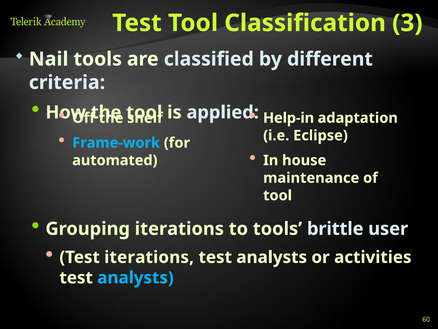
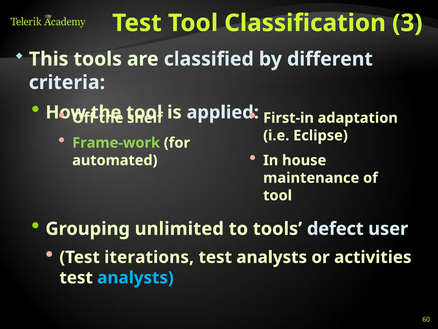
Nail: Nail -> This (49, 59)
Help-in: Help-in -> First-in (289, 118)
Frame-work colour: light blue -> light green (116, 143)
Grouping iterations: iterations -> unlimited (179, 228)
brittle: brittle -> defect (335, 228)
